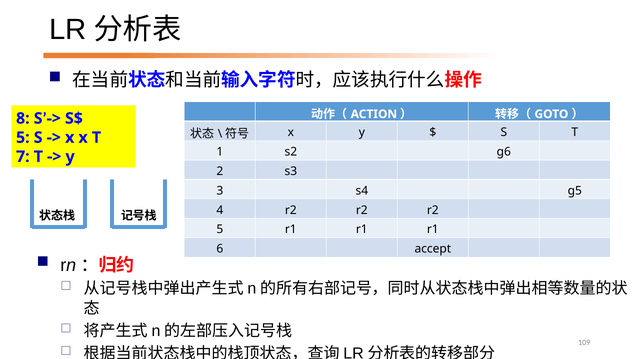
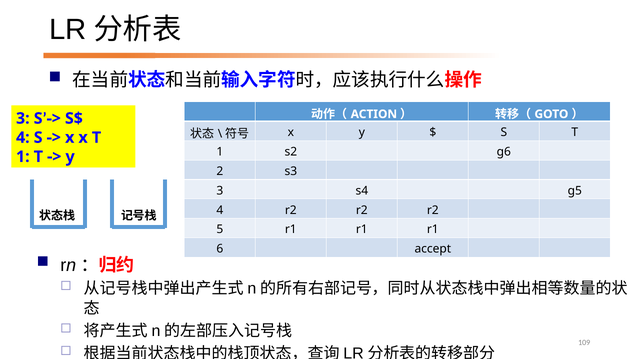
8: 8 -> 3 (23, 119)
5: 5 -> 4 (23, 138)
7: 7 -> 1 (23, 157)
